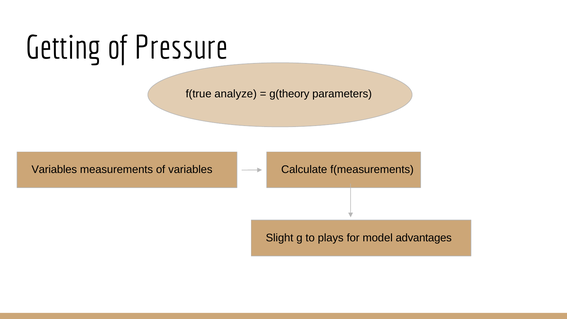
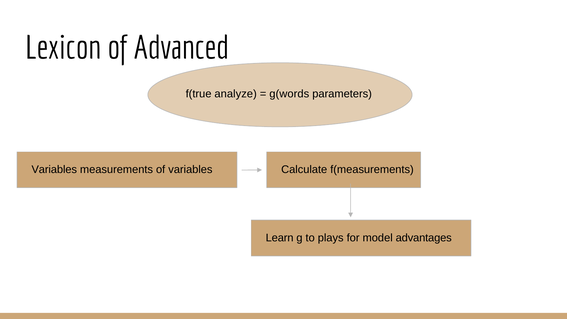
Getting: Getting -> Lexicon (63, 48)
Pressure: Pressure -> Advanced (181, 48)
g(theory: g(theory -> g(words (289, 94)
Slight: Slight -> Learn (280, 238)
